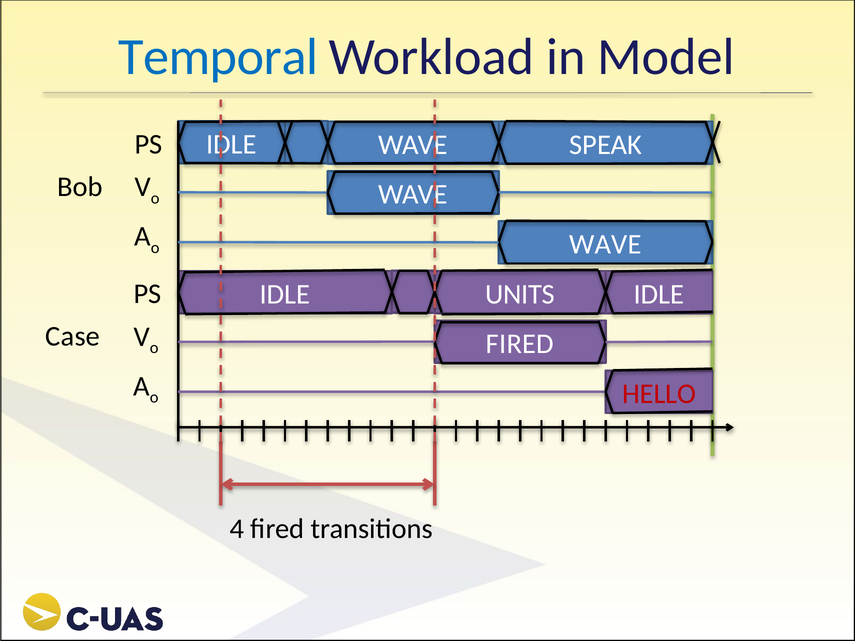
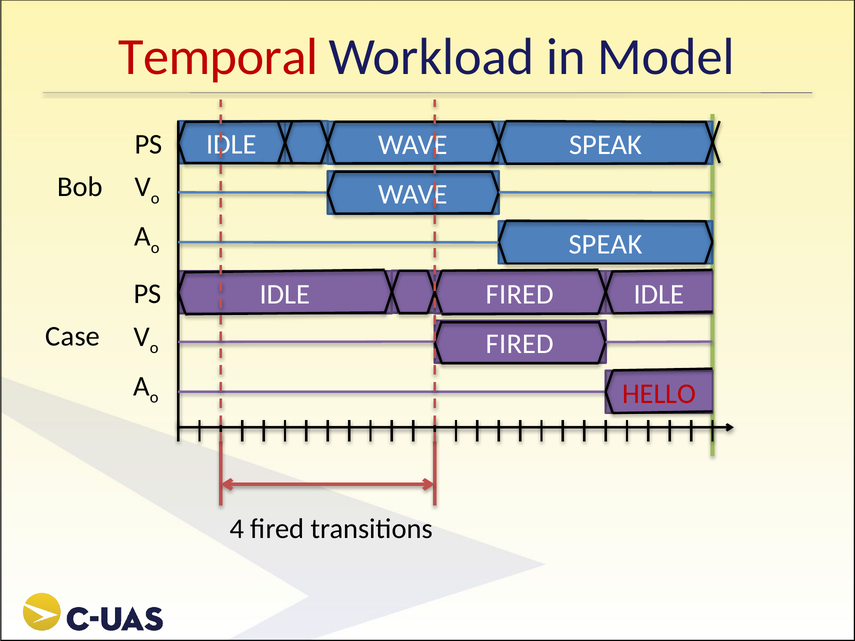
Temporal colour: blue -> red (218, 57)
WAVE: WAVE -> SPEAK (606, 244)
UNITS: UNITS -> FIRED (520, 294)
